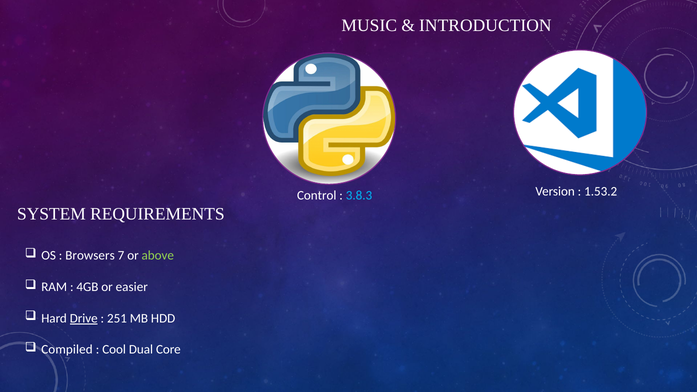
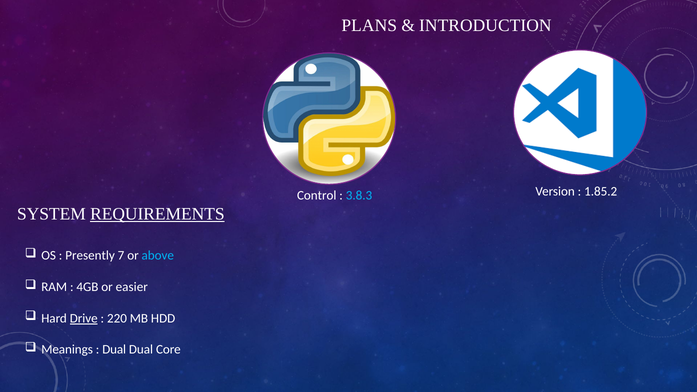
MUSIC: MUSIC -> PLANS (369, 26)
1.53.2: 1.53.2 -> 1.85.2 (601, 192)
REQUIREMENTS underline: none -> present (157, 214)
Browsers: Browsers -> Presently (90, 256)
above colour: light green -> light blue (158, 256)
251: 251 -> 220 (117, 318)
Compiled: Compiled -> Meanings (67, 350)
Cool: Cool -> Dual (114, 350)
